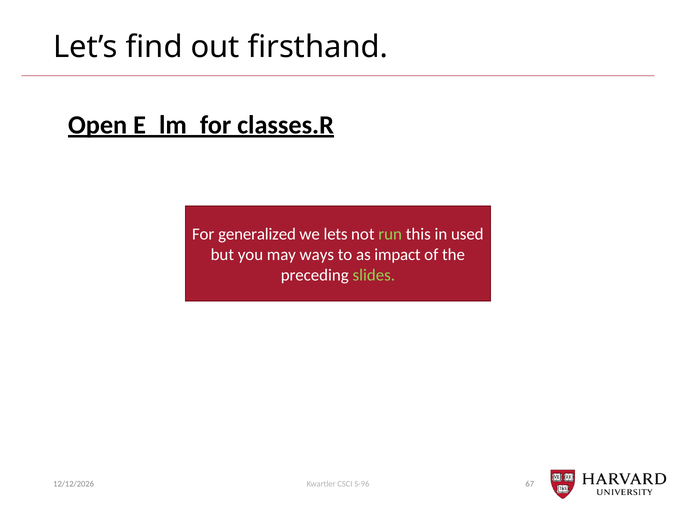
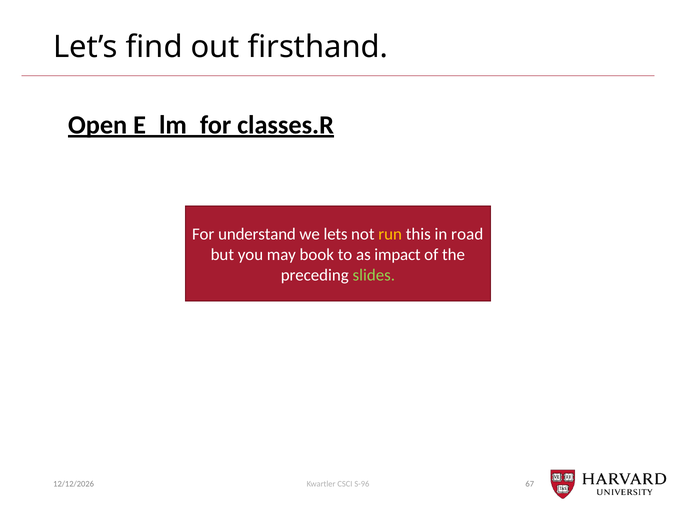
generalized: generalized -> understand (257, 234)
run colour: light green -> yellow (390, 234)
used: used -> road (467, 234)
ways: ways -> book (317, 255)
